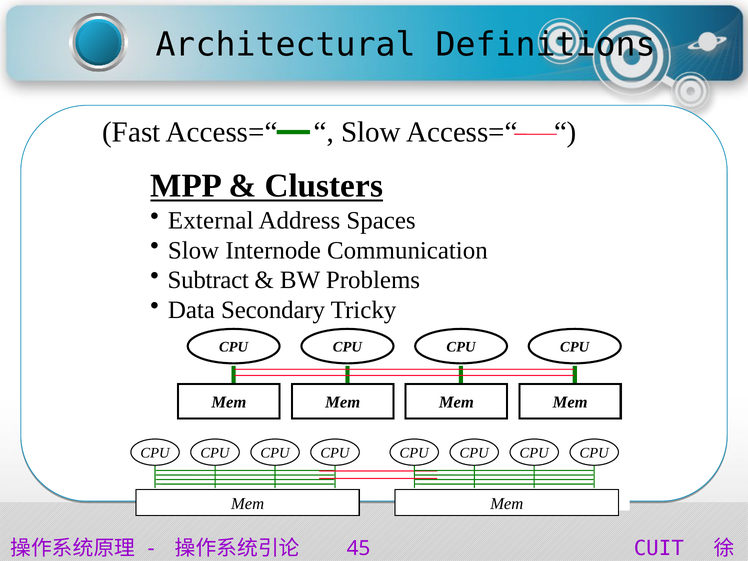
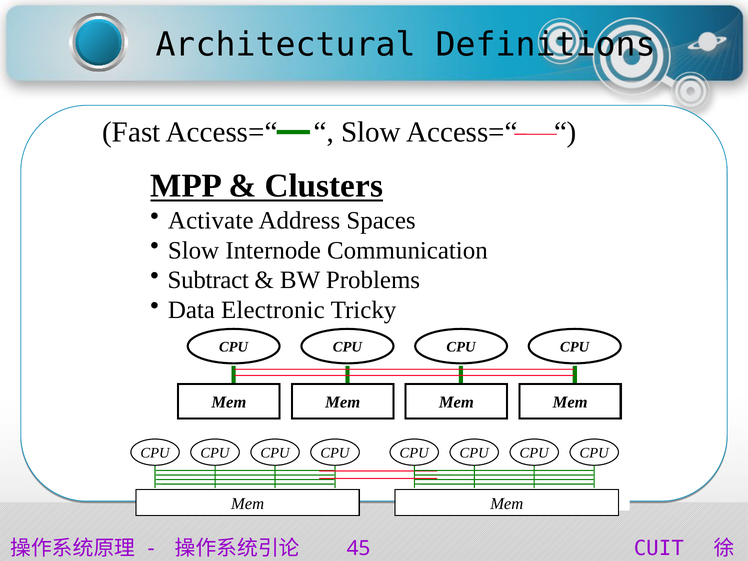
External: External -> Activate (211, 220)
Secondary: Secondary -> Electronic (273, 310)
